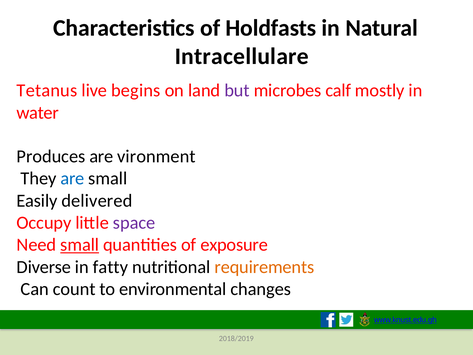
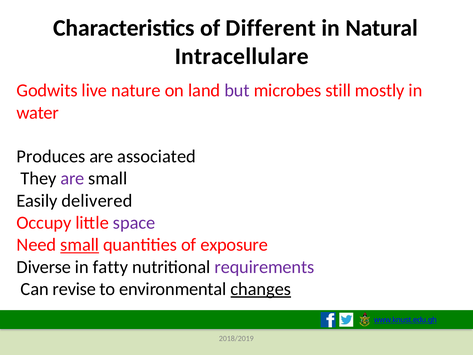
Holdfasts: Holdfasts -> Different (271, 28)
Tetanus: Tetanus -> Godwits (47, 90)
begins: begins -> nature (136, 90)
calf: calf -> still (338, 90)
vironment: vironment -> associated (157, 156)
are colour: blue -> purple (72, 178)
requirements colour: orange -> purple (264, 267)
count: count -> revise (74, 289)
changes underline: none -> present (261, 289)
